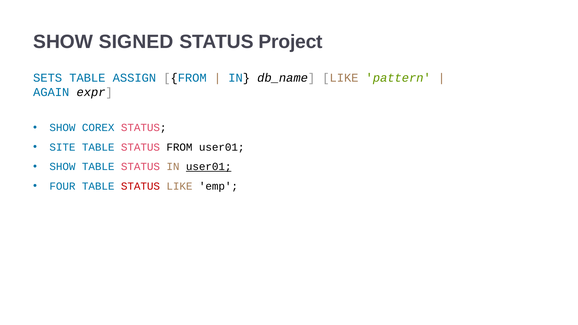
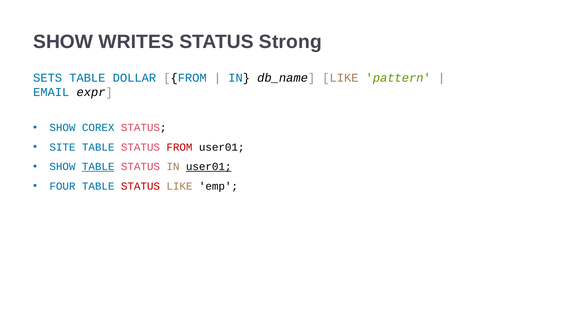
SIGNED: SIGNED -> WRITES (136, 42)
Project: Project -> Strong (290, 42)
ASSIGN: ASSIGN -> DOLLAR (134, 78)
AGAIN: AGAIN -> EMAIL (51, 92)
FROM colour: black -> red (179, 147)
TABLE underline: none -> present (98, 167)
